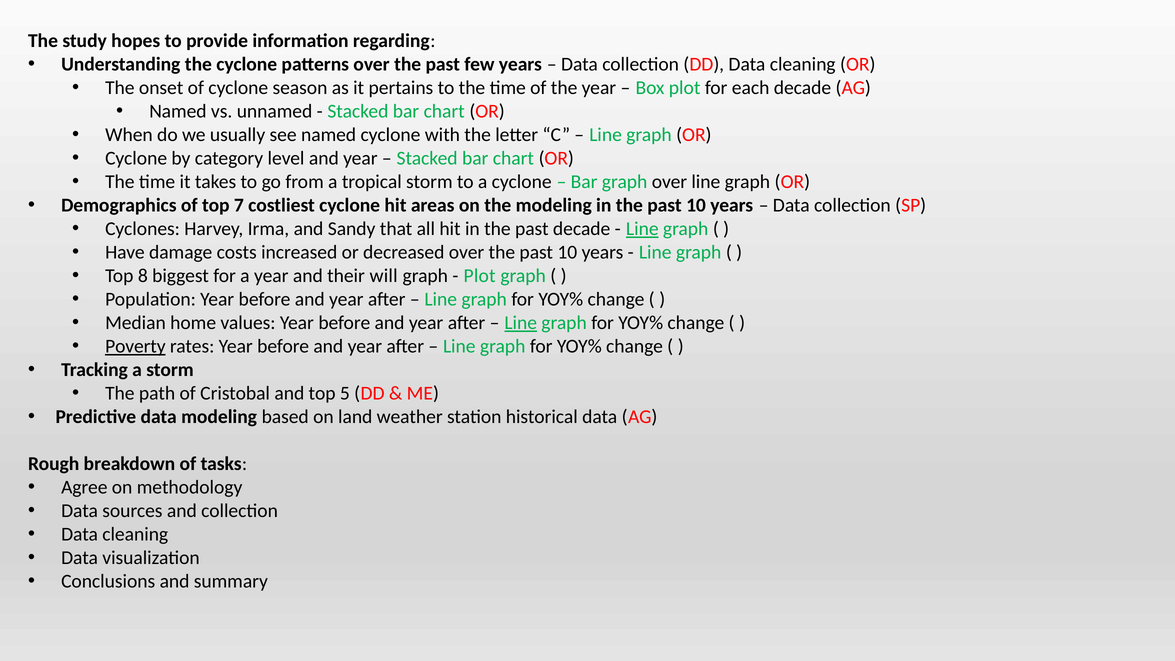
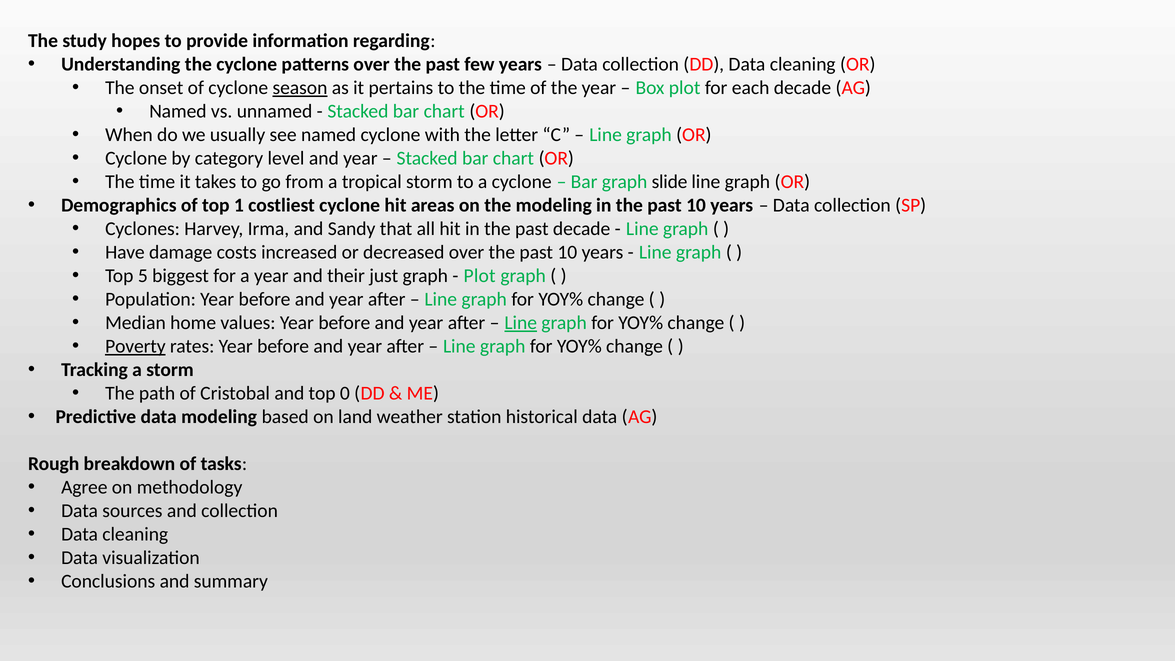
season underline: none -> present (300, 88)
graph over: over -> slide (670, 182)
7: 7 -> 1 (239, 205)
Line underline: present -> none (642, 229)
8: 8 -> 5 (143, 276)
will: will -> just (384, 276)
5: 5 -> 0 (345, 393)
